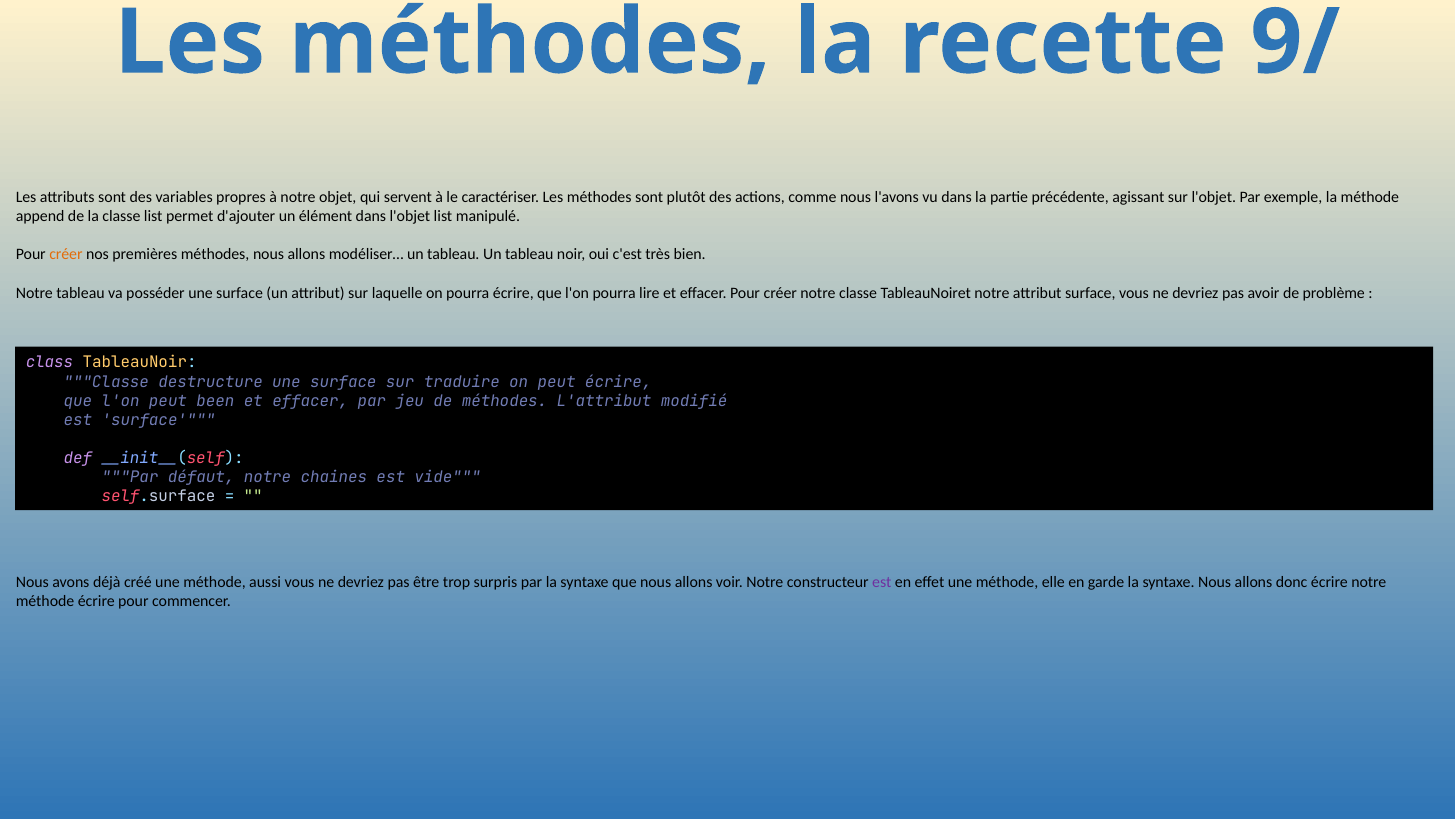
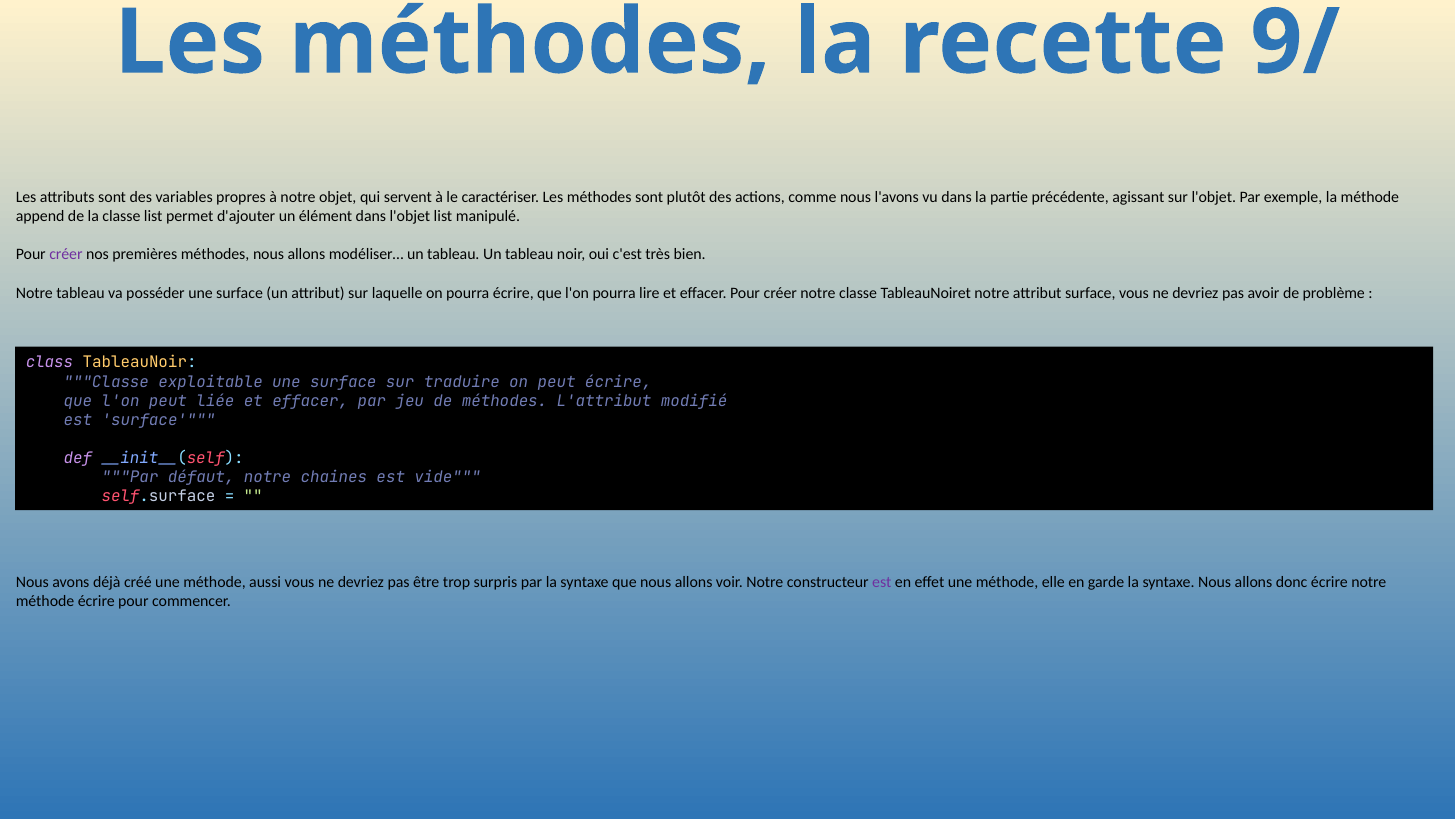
créer colour: orange -> purple (66, 254)
destructure: destructure -> exploitable (211, 382)
been: been -> liée (215, 401)
